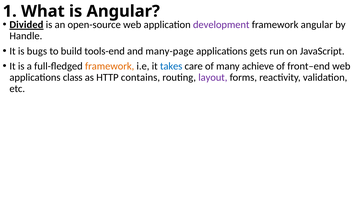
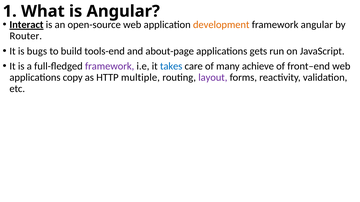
Divided: Divided -> Interact (26, 25)
development colour: purple -> orange (221, 25)
Handle: Handle -> Router (26, 36)
many-page: many-page -> about-page (170, 51)
framework colour: orange -> purple (110, 66)
class: class -> copy (73, 78)
contains: contains -> multiple (140, 78)
